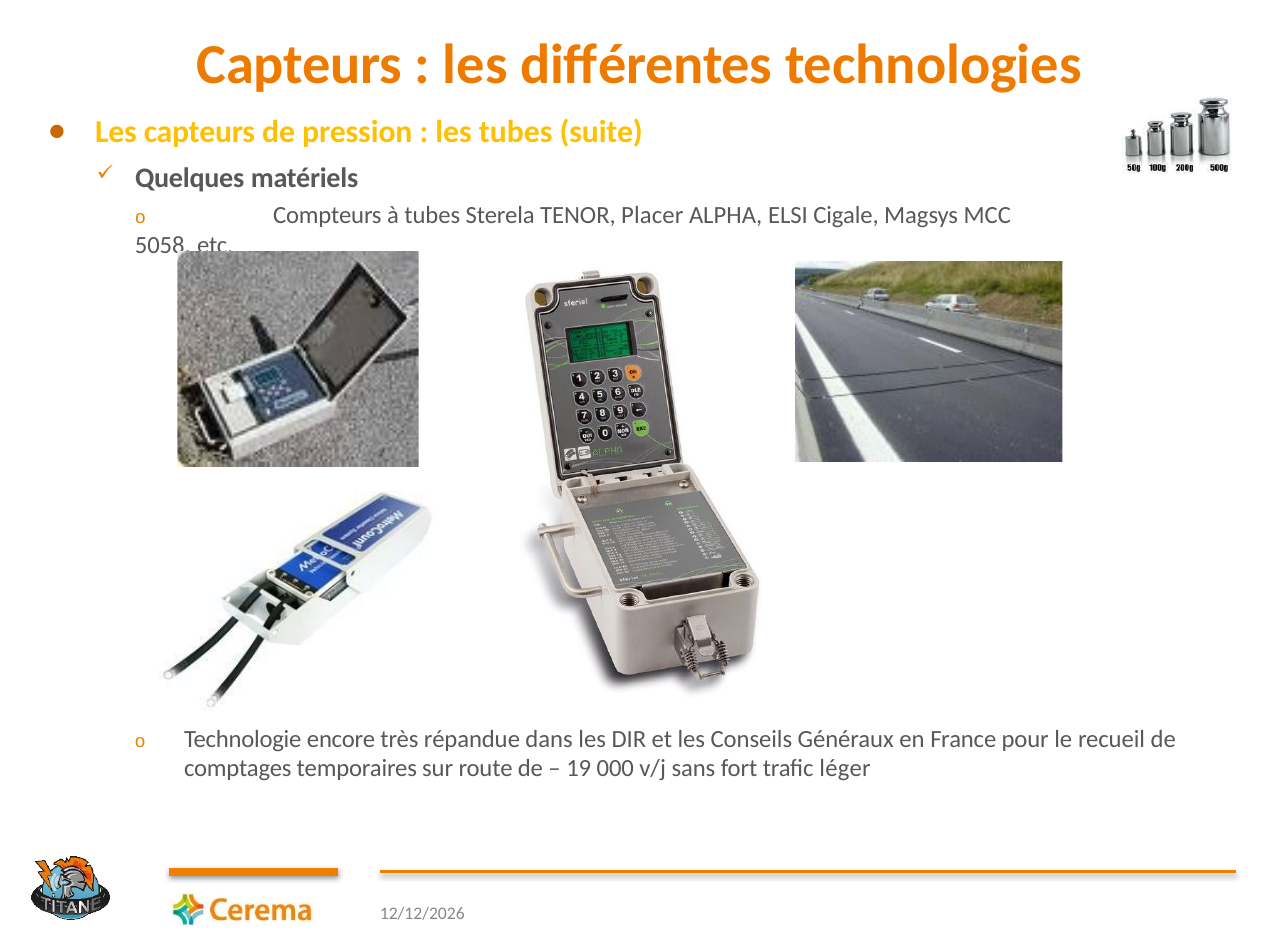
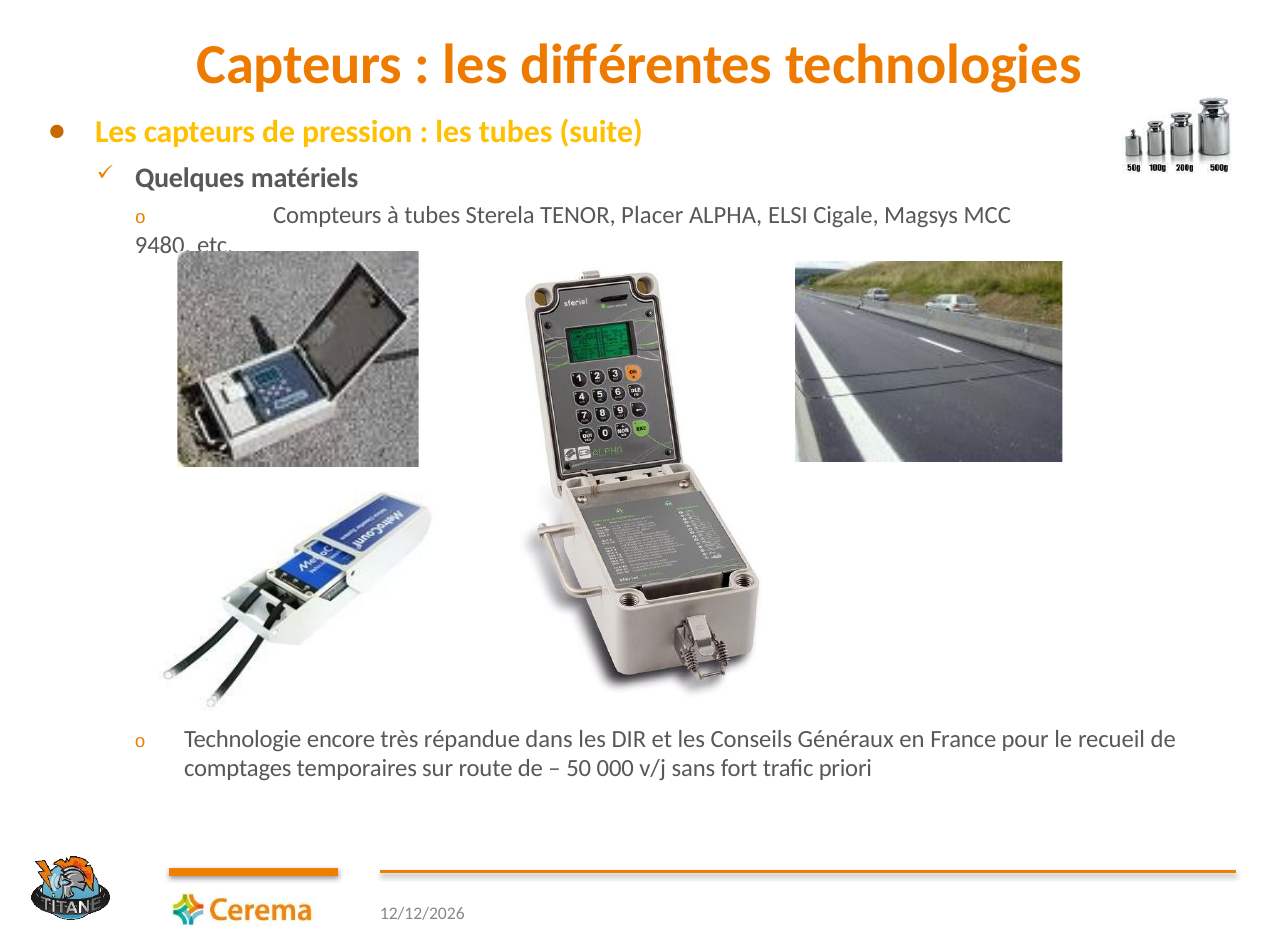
5058: 5058 -> 9480 (163, 245)
19: 19 -> 50 (579, 768)
léger: léger -> priori (845, 768)
